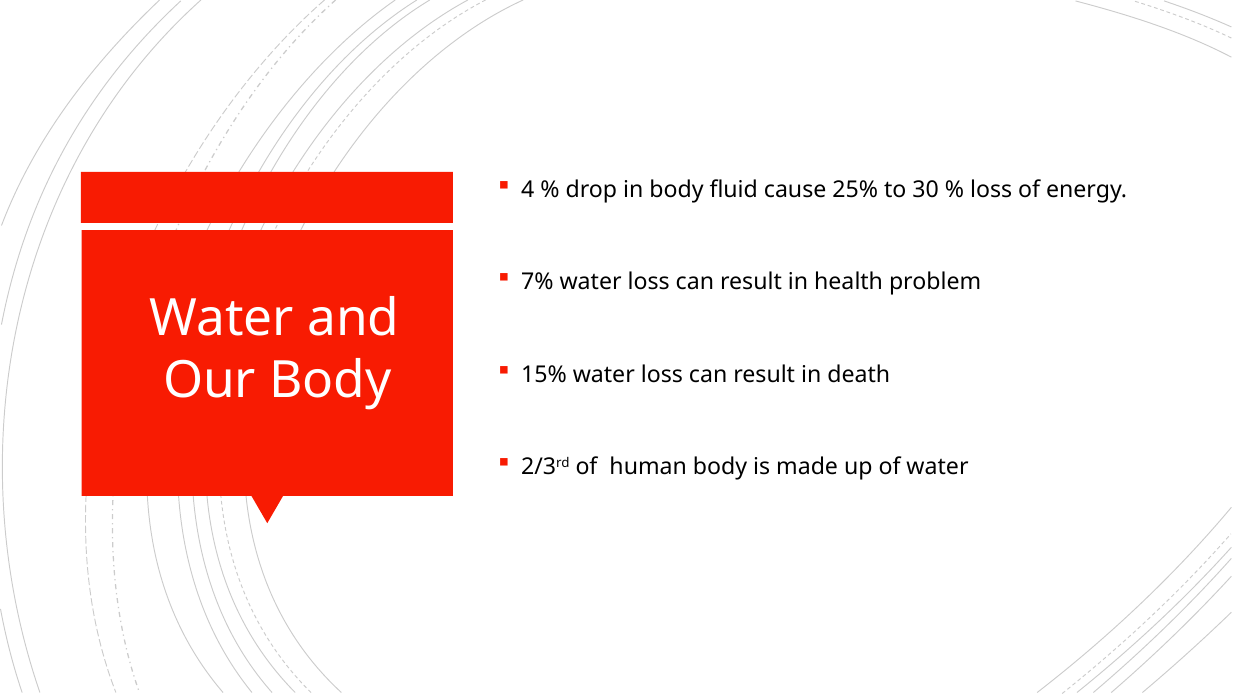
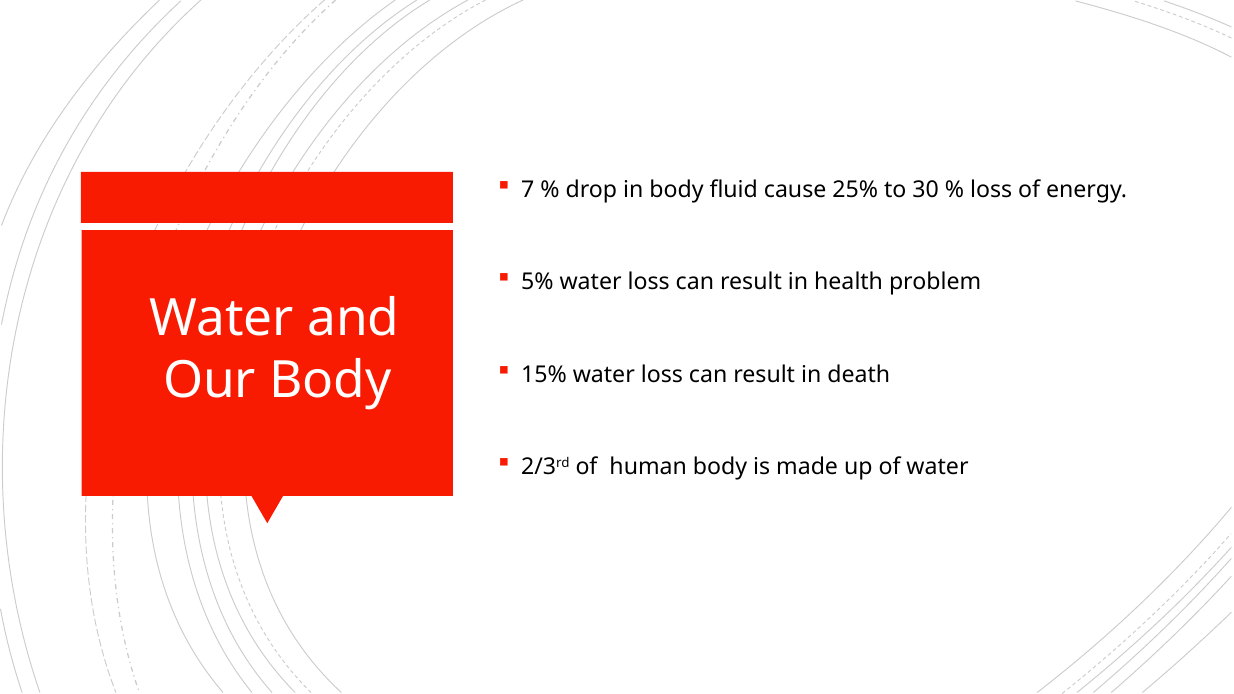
4: 4 -> 7 (528, 190)
7%: 7% -> 5% (537, 282)
